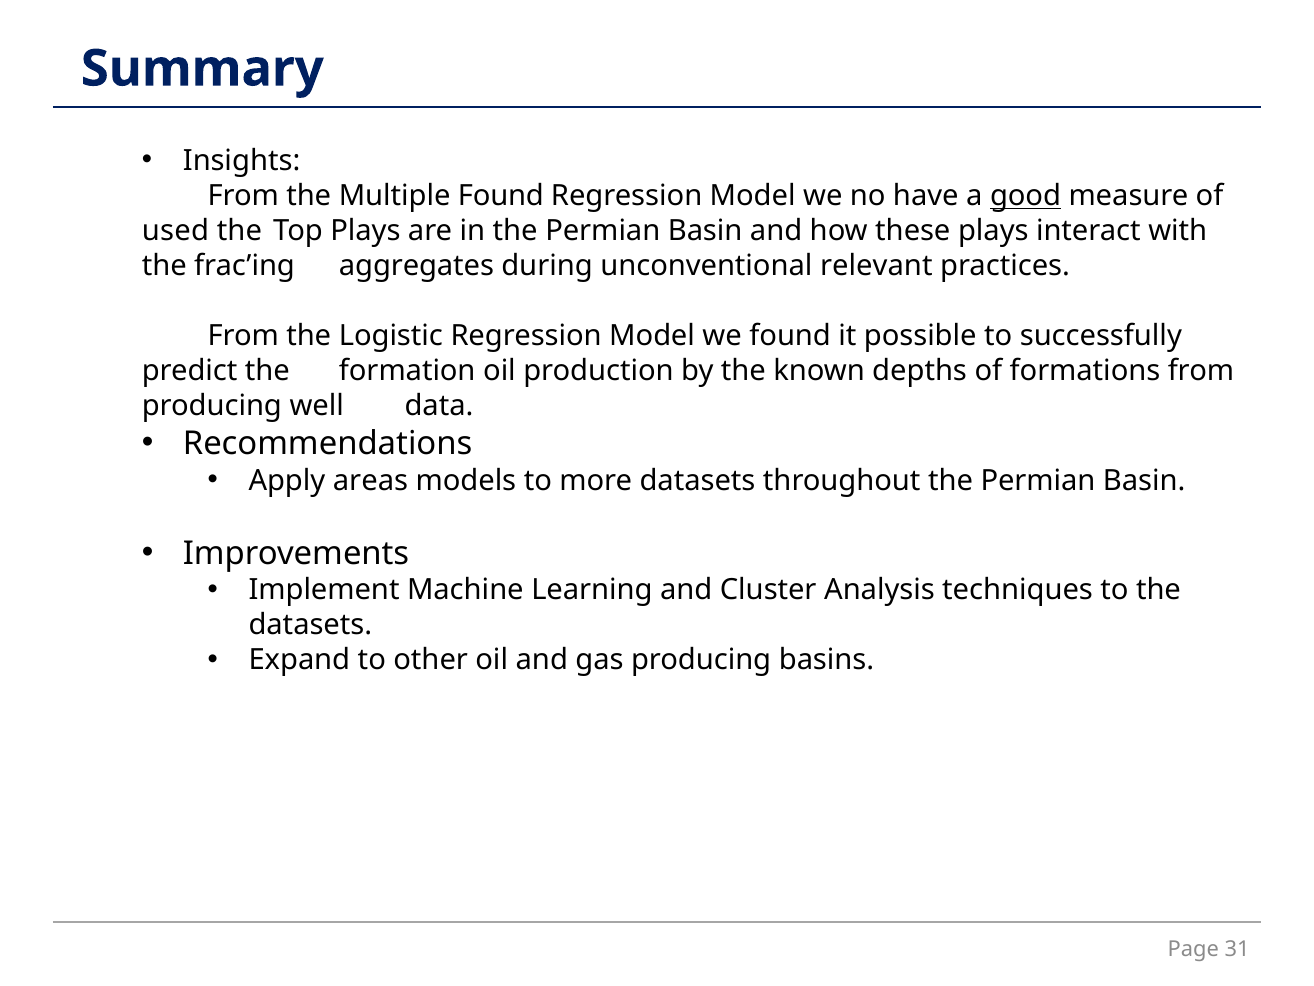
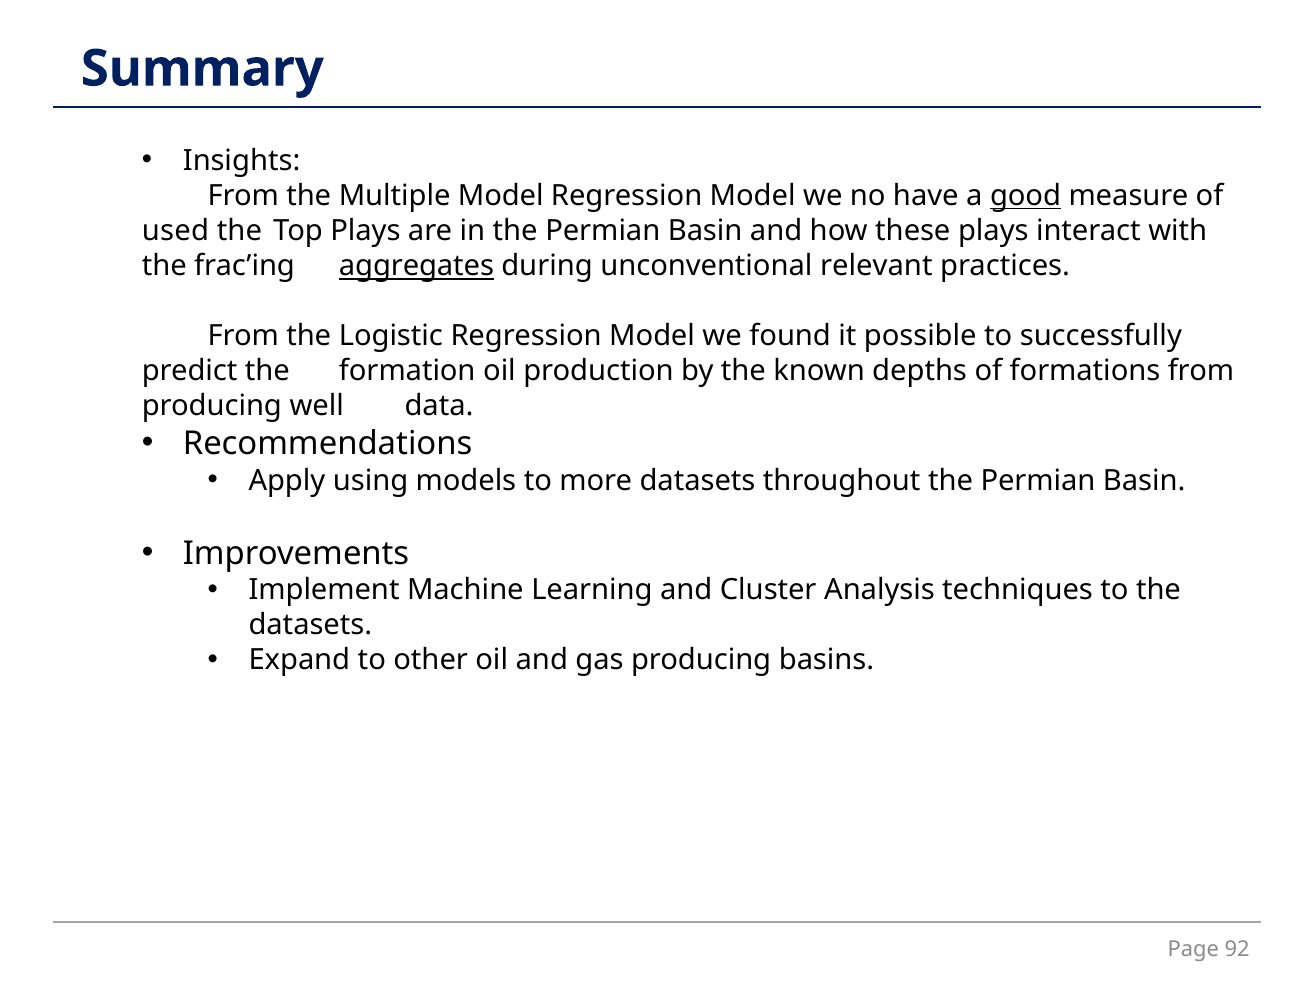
Multiple Found: Found -> Model (501, 196)
aggregates underline: none -> present (416, 266)
areas: areas -> using (371, 480)
31: 31 -> 92 (1237, 949)
